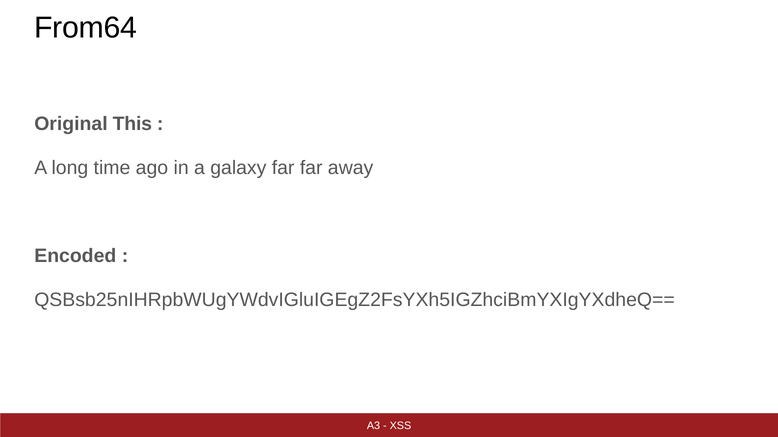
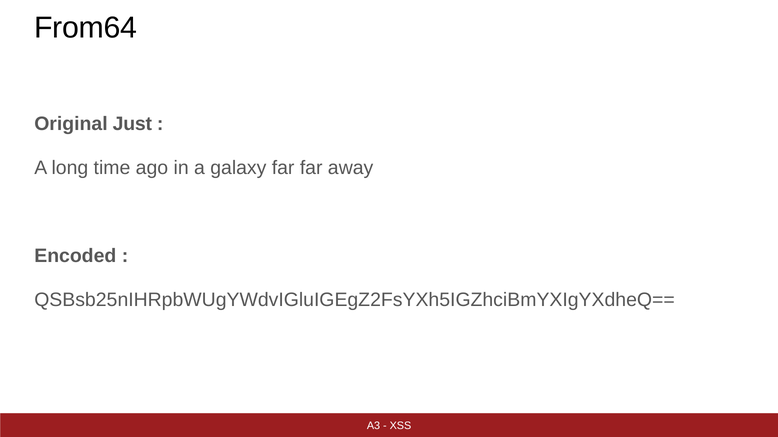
This: This -> Just (132, 124)
